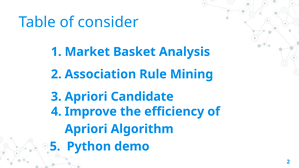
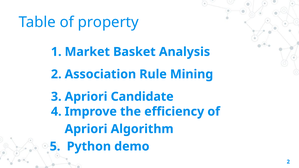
consider: consider -> property (108, 22)
